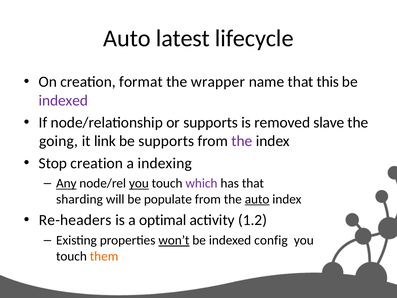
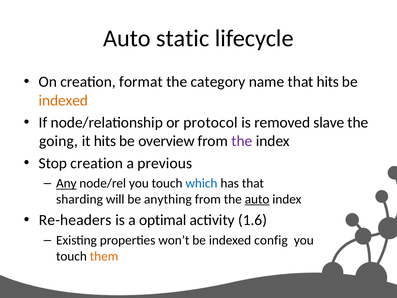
latest: latest -> static (183, 38)
wrapper: wrapper -> category (218, 82)
that this: this -> hits (328, 82)
indexed colour: purple -> orange (63, 100)
or supports: supports -> protocol (211, 122)
it link: link -> hits (105, 141)
be supports: supports -> overview (166, 141)
indexing: indexing -> previous (165, 163)
you underline: present -> none (139, 183)
which colour: purple -> blue (201, 183)
populate: populate -> anything (168, 199)
1.2: 1.2 -> 1.6 (253, 220)
won’t underline: present -> none (174, 240)
